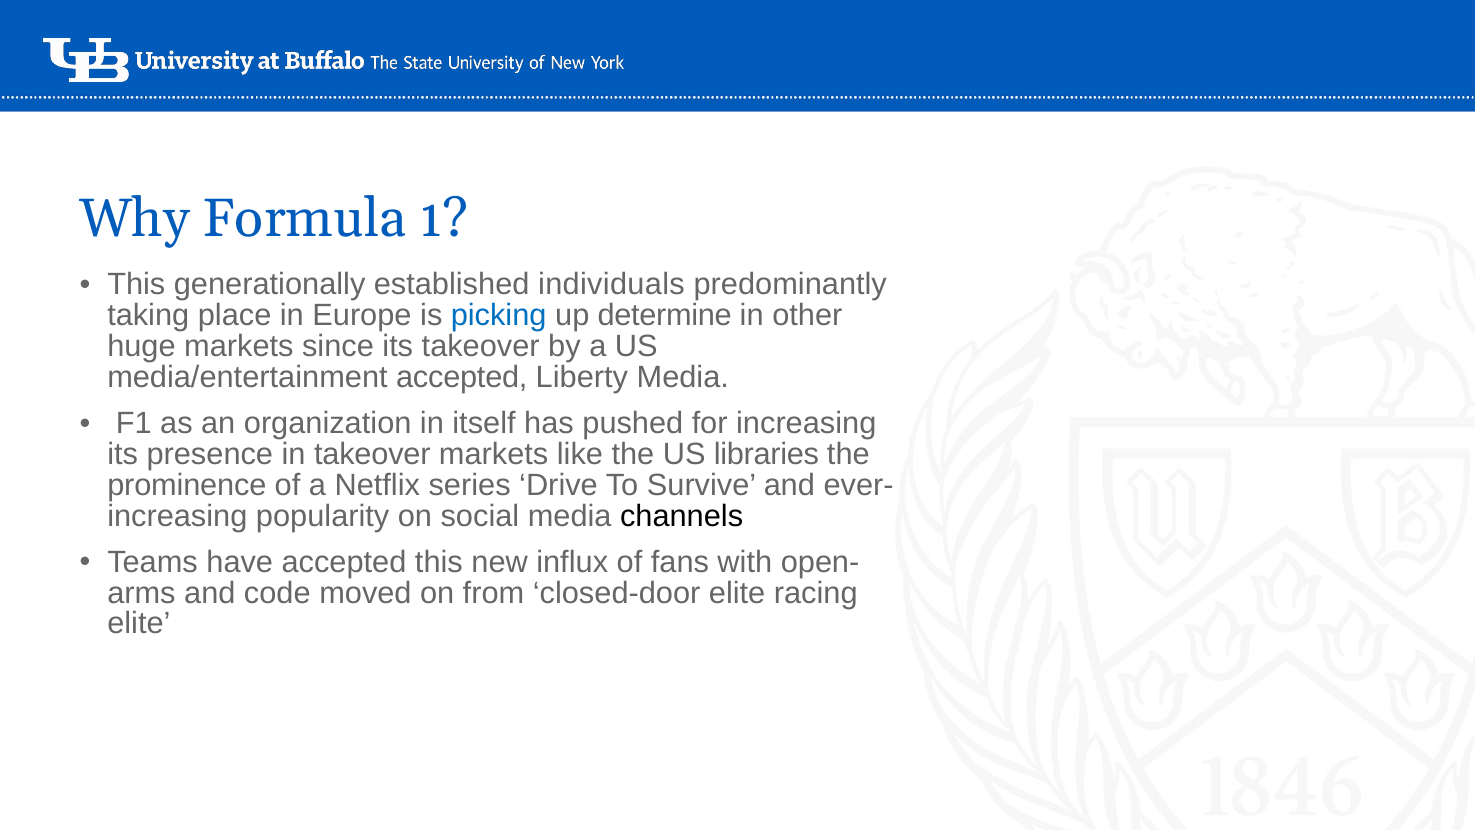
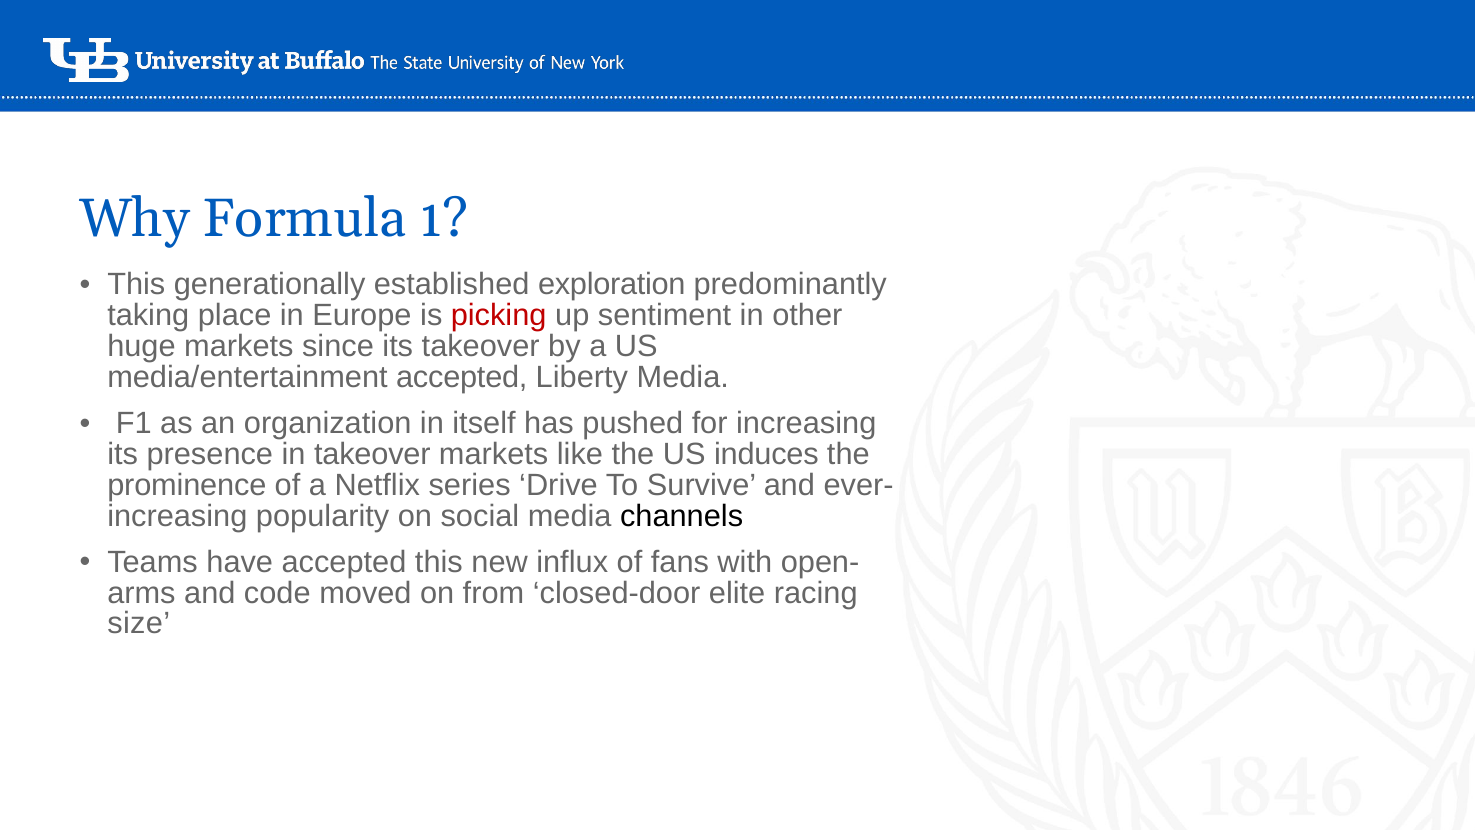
individuals: individuals -> exploration (612, 284)
picking colour: blue -> red (499, 315)
determine: determine -> sentiment (665, 315)
libraries: libraries -> induces (766, 454)
elite: elite -> size (139, 624)
